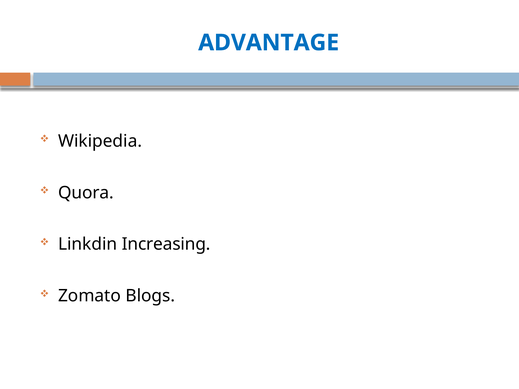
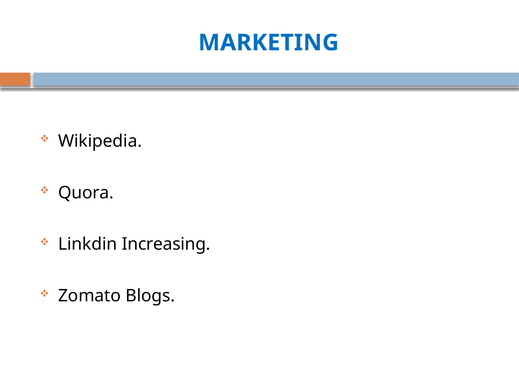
ADVANTAGE: ADVANTAGE -> MARKETING (269, 43)
